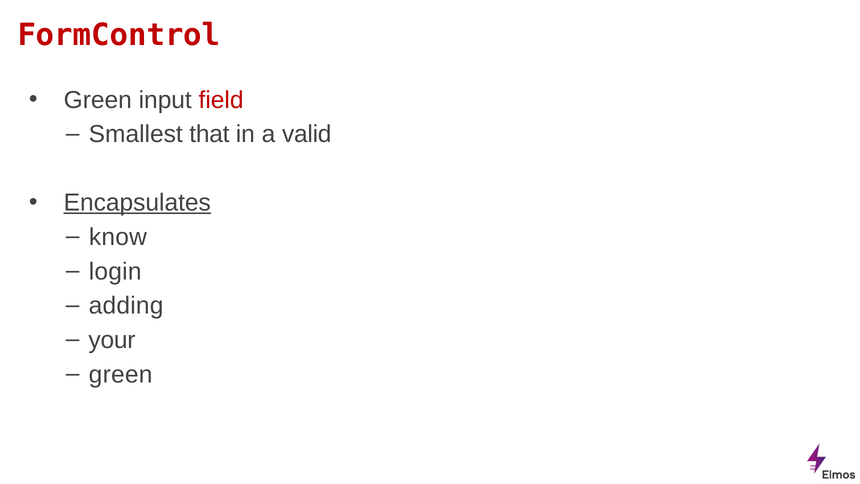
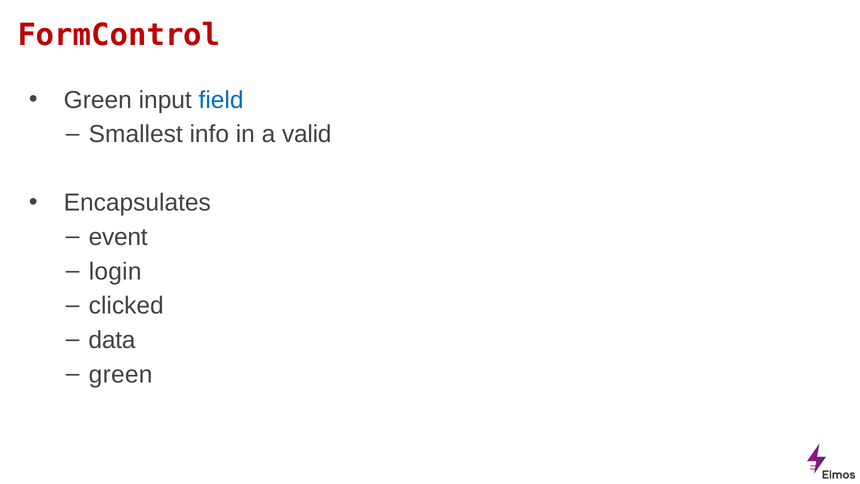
field colour: red -> blue (221, 100)
that: that -> info (209, 134)
Encapsulates underline: present -> none (137, 203)
know: know -> event (118, 237)
adding: adding -> clicked (126, 306)
your: your -> data (112, 340)
